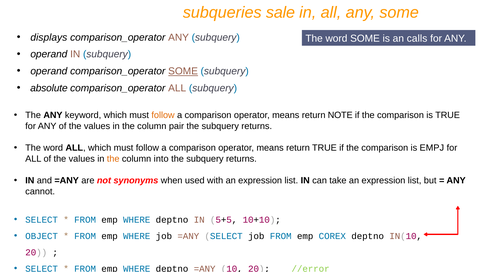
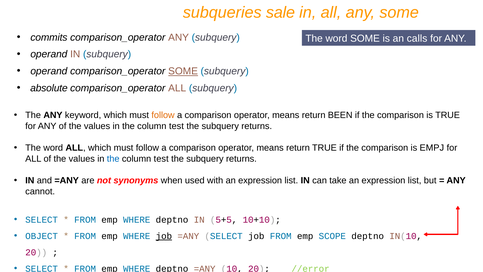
displays: displays -> commits (49, 37)
NOTE: NOTE -> BEEN (340, 115)
pair: pair -> test (176, 126)
the colour: orange -> blue (113, 159)
into: into -> test (161, 159)
job underline: none -> present (164, 236)
COREX: COREX -> SCOPE (332, 236)
